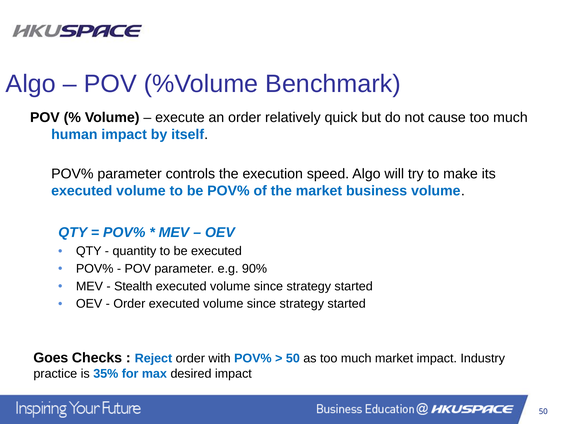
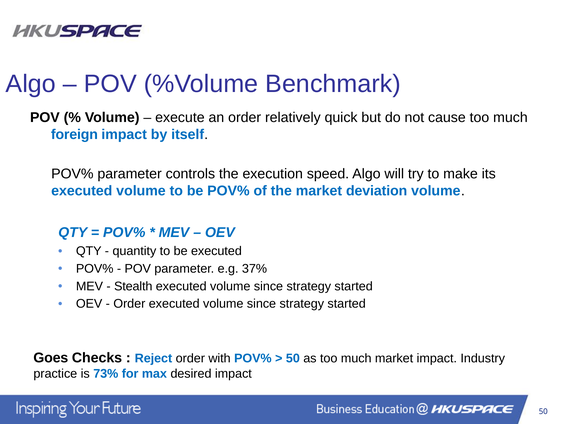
human: human -> foreign (74, 134)
business: business -> deviation (377, 191)
90%: 90% -> 37% (255, 269)
35%: 35% -> 73% (106, 373)
